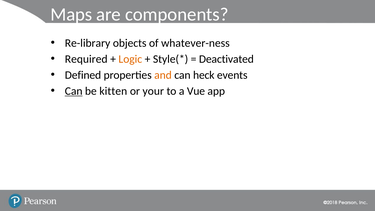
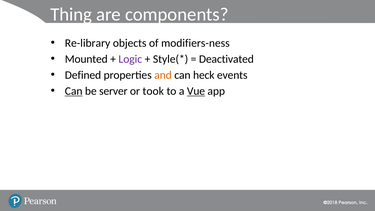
Maps: Maps -> Thing (71, 14)
whatever-ness: whatever-ness -> modifiers-ness (195, 43)
Required: Required -> Mounted (86, 59)
Logic colour: orange -> purple (130, 59)
kitten: kitten -> server (113, 91)
your: your -> took (153, 91)
Vue underline: none -> present (196, 91)
